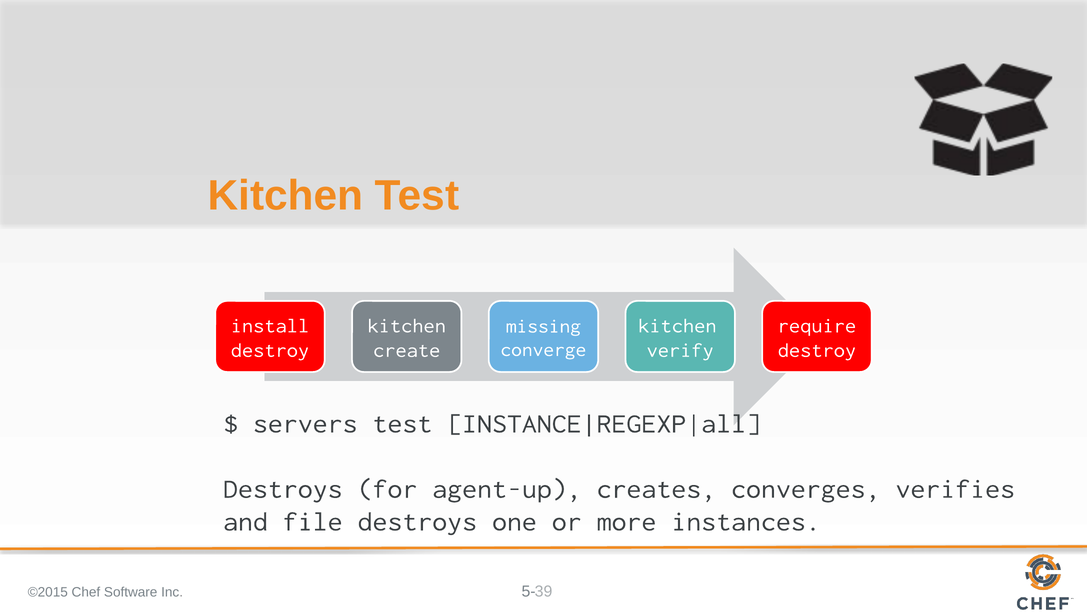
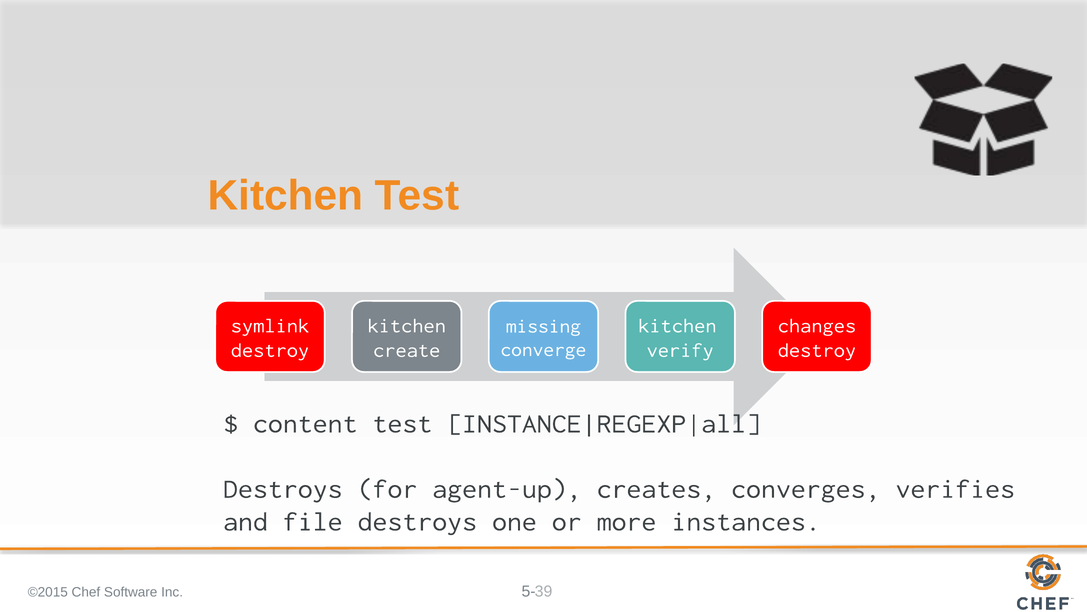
install: install -> symlink (270, 325)
require: require -> changes (817, 325)
servers: servers -> content (305, 423)
